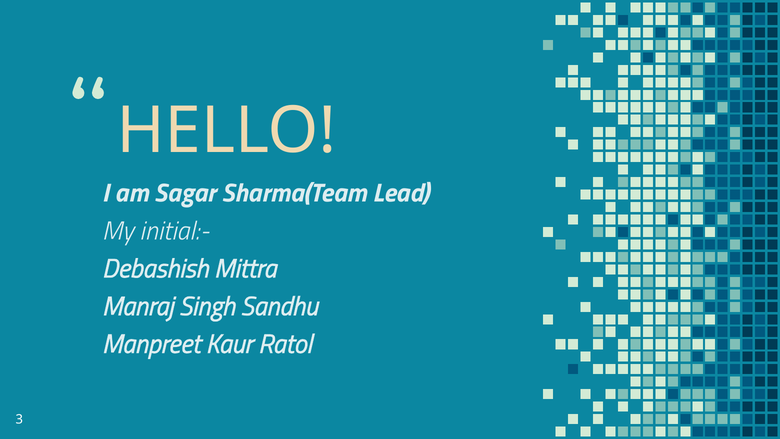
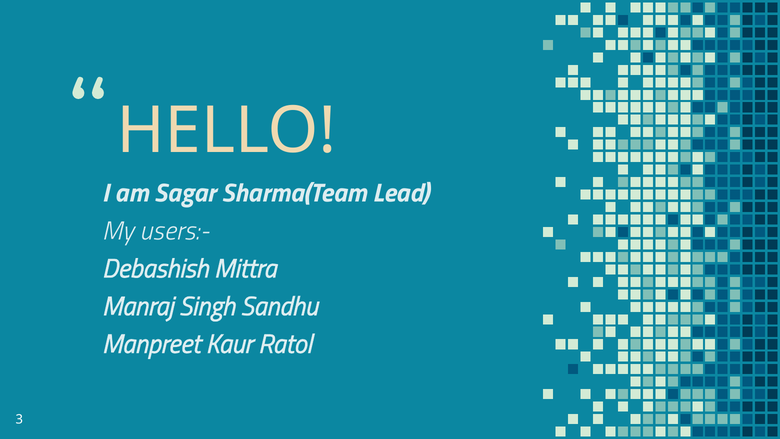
initial:-: initial:- -> users:- (175, 231)
